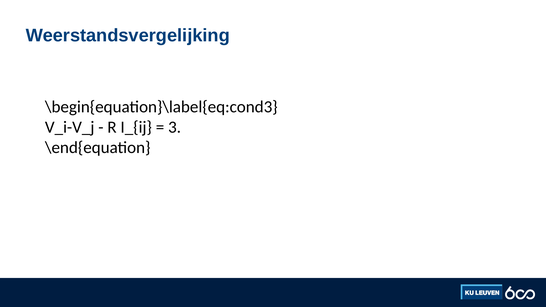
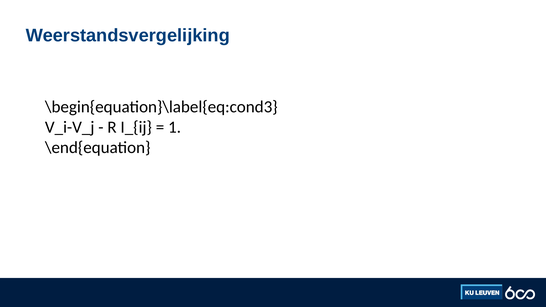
3: 3 -> 1 (175, 127)
